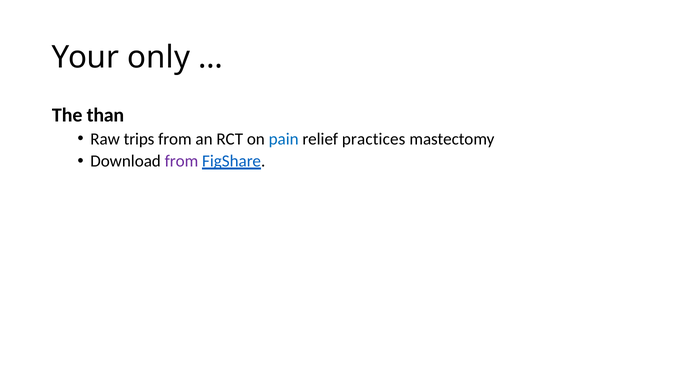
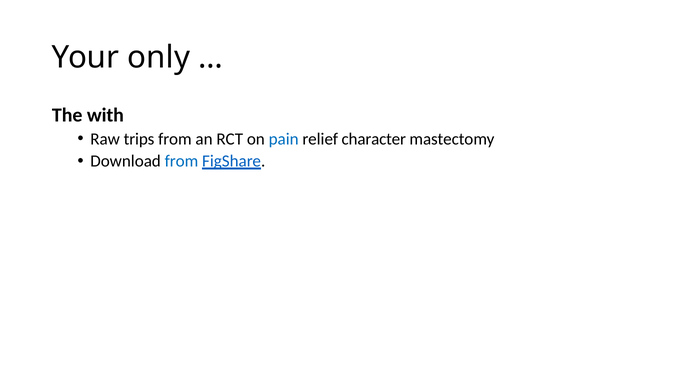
than: than -> with (105, 115)
practices: practices -> character (374, 139)
from colour: purple -> blue (182, 161)
